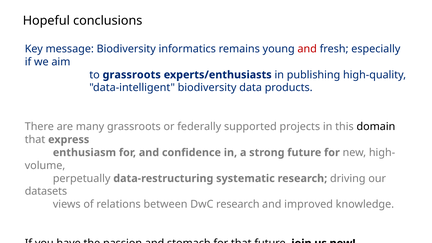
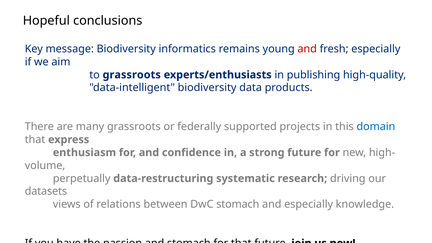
domain colour: black -> blue (376, 127)
DwC research: research -> stomach (238, 204)
and improved: improved -> especially (309, 204)
